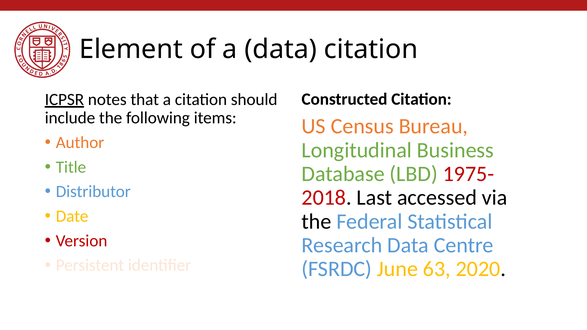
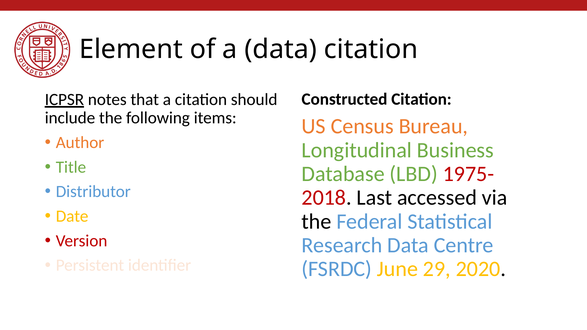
63: 63 -> 29 (437, 269)
